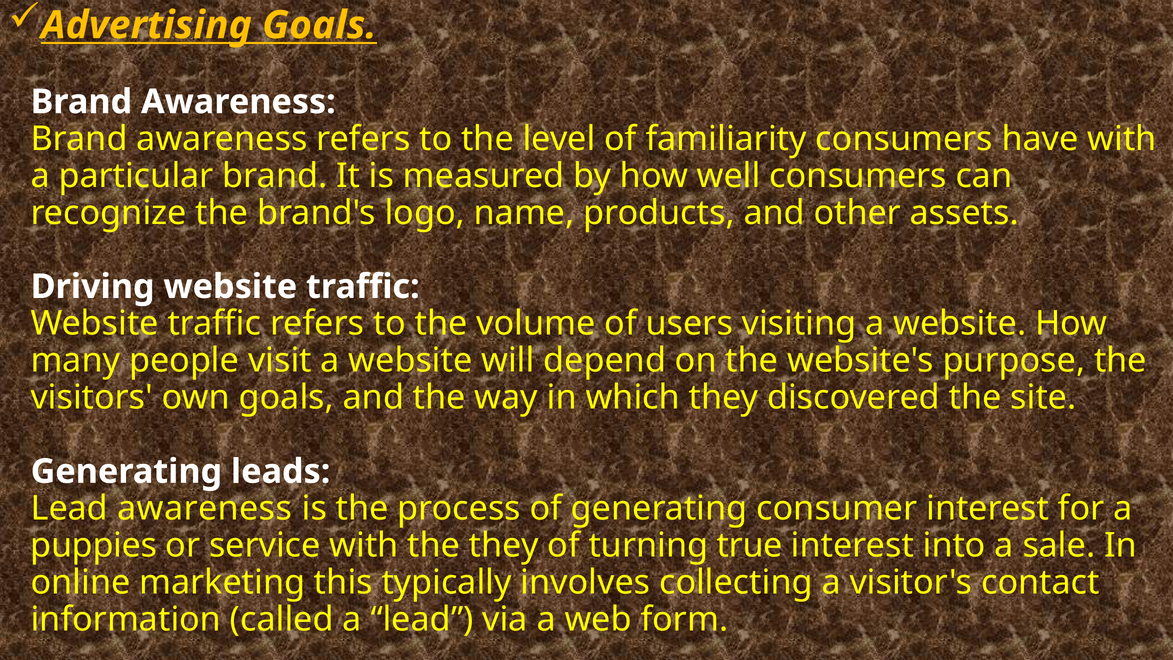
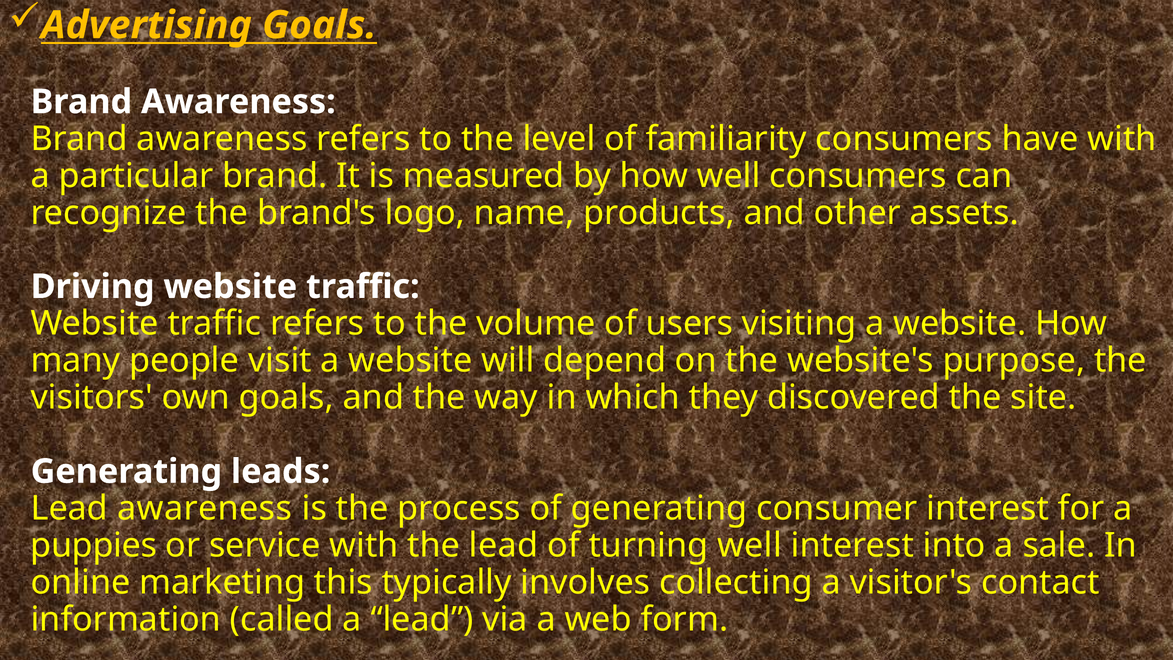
the they: they -> lead (504, 545)
turning true: true -> well (749, 545)
